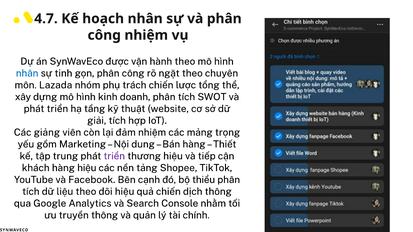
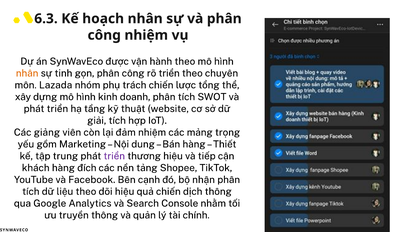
4.7: 4.7 -> 6.3 (46, 19)
nhân colour: blue -> orange (27, 73)
rõ ngặt: ngặt -> triển (169, 73)
hàng hiệu: hiệu -> đích (87, 168)
thiểu: thiểu -> nhận (204, 180)
